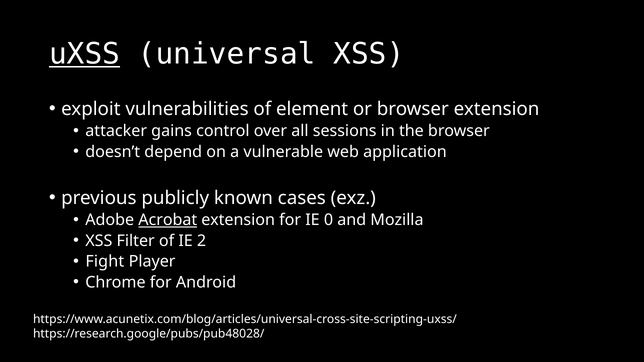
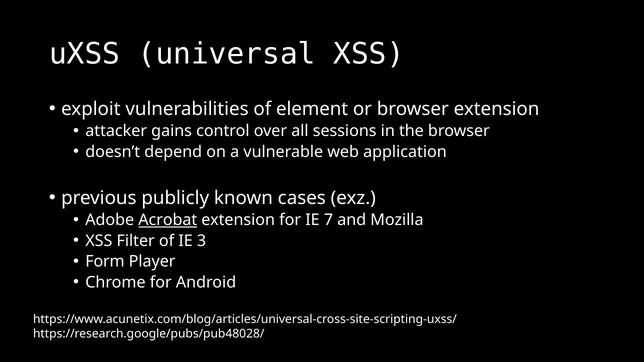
uXSS underline: present -> none (85, 54)
0: 0 -> 7 (329, 220)
2: 2 -> 3 (202, 241)
Fight: Fight -> Form (105, 262)
